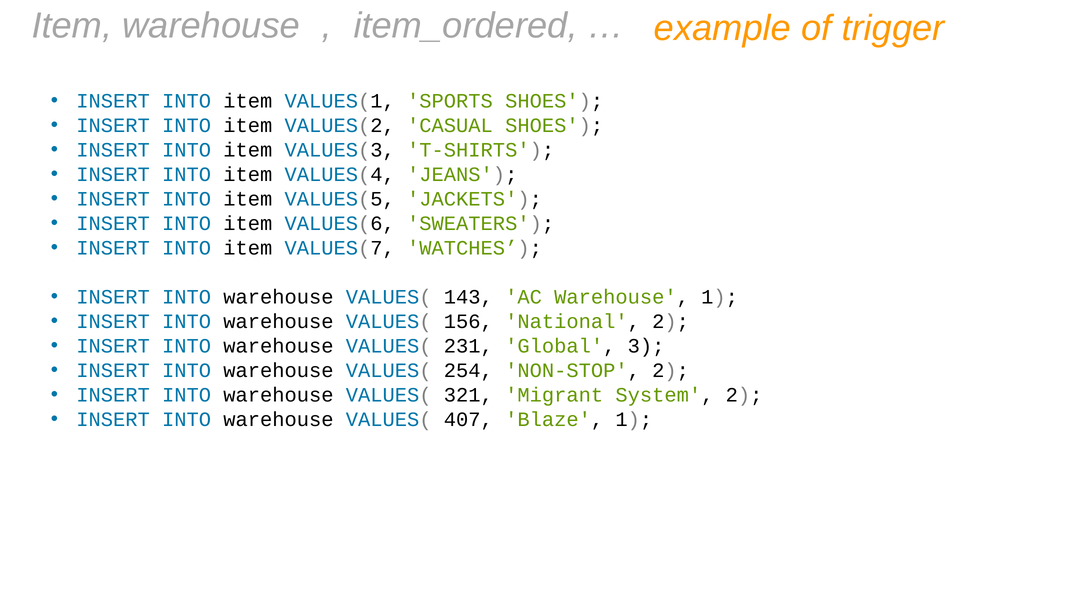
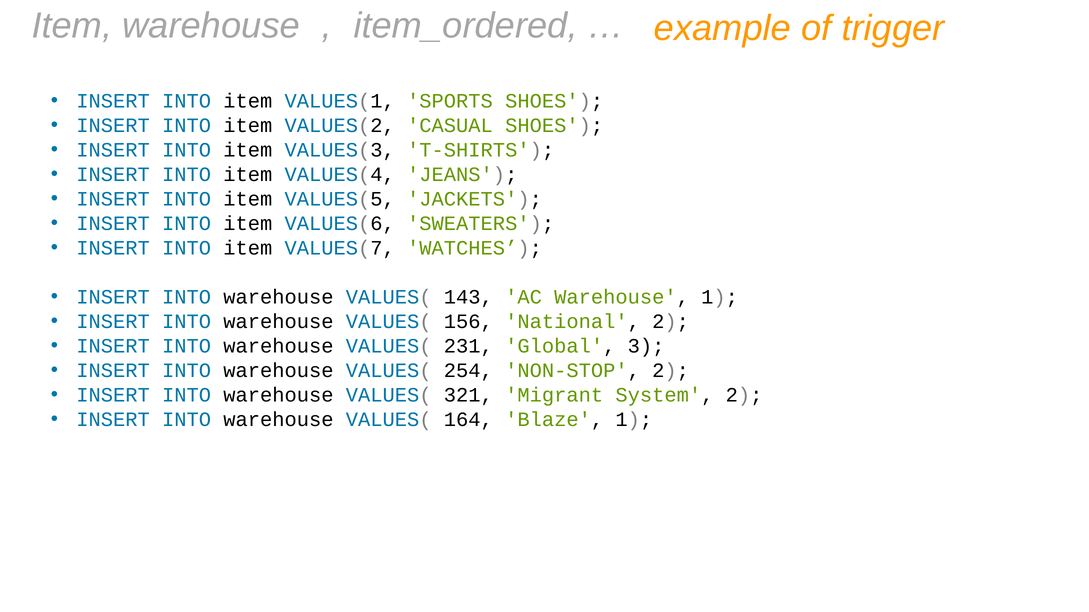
407: 407 -> 164 (468, 420)
